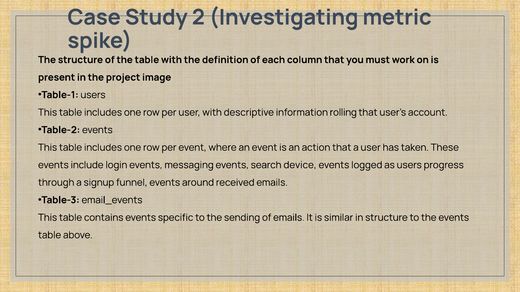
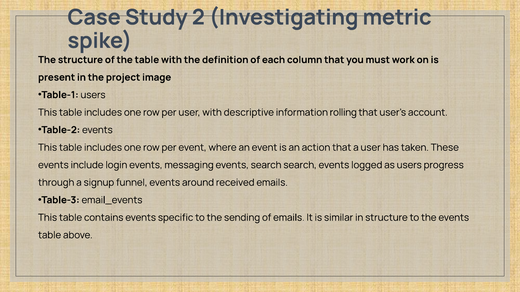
search device: device -> search (300, 165)
